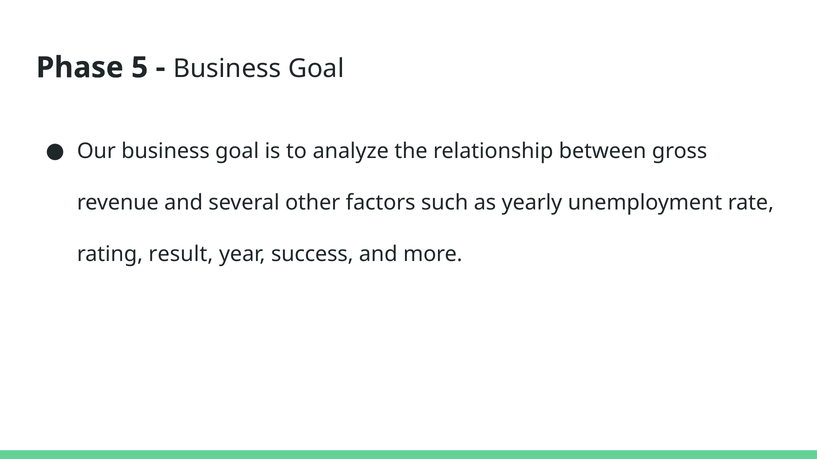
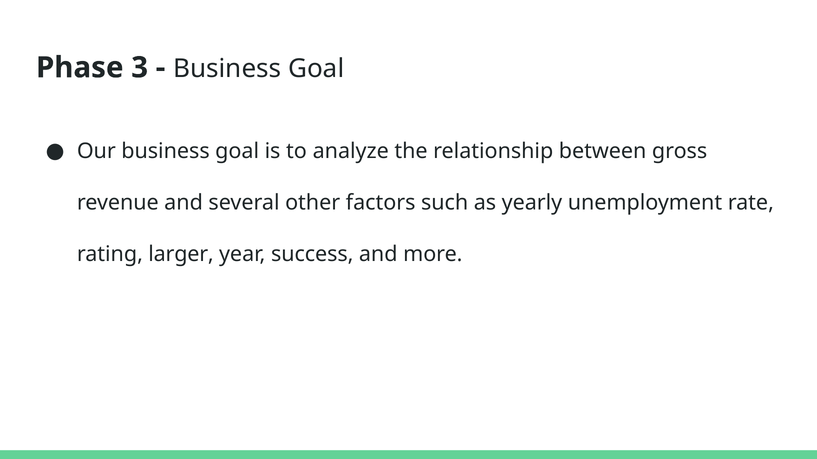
5: 5 -> 3 (140, 68)
result: result -> larger (181, 255)
